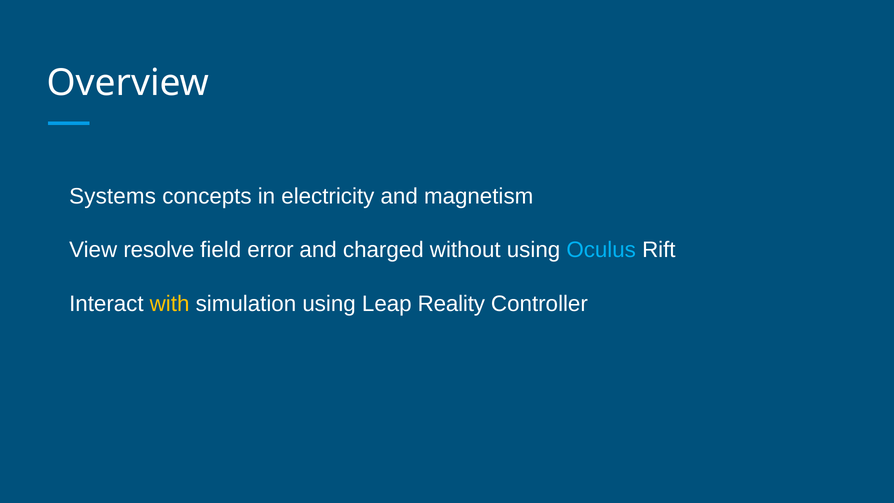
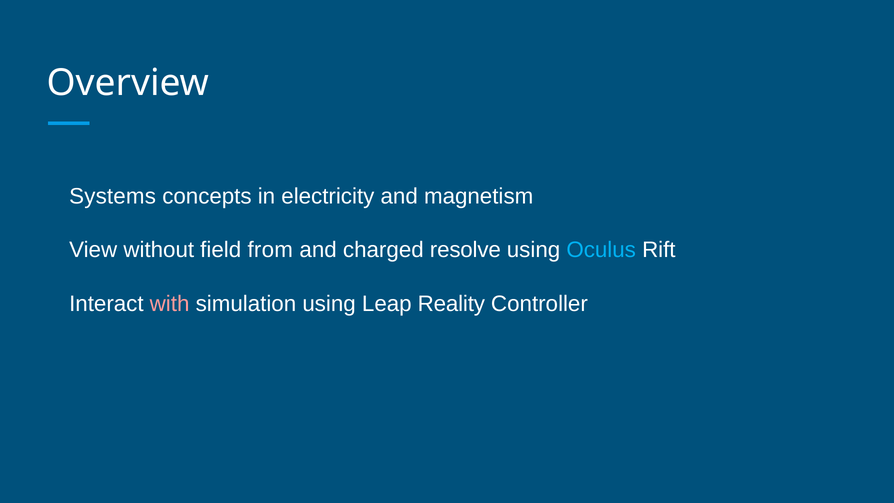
resolve: resolve -> without (159, 250)
error: error -> from (270, 250)
without: without -> resolve (465, 250)
with colour: yellow -> pink (170, 304)
